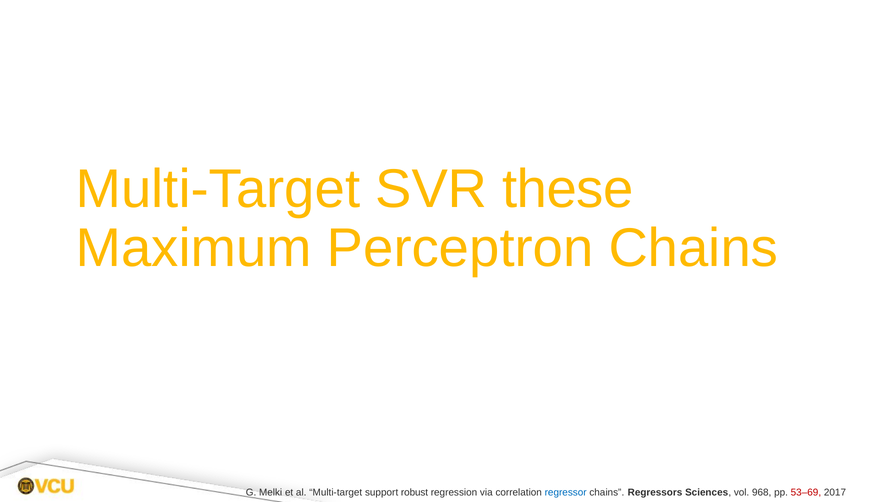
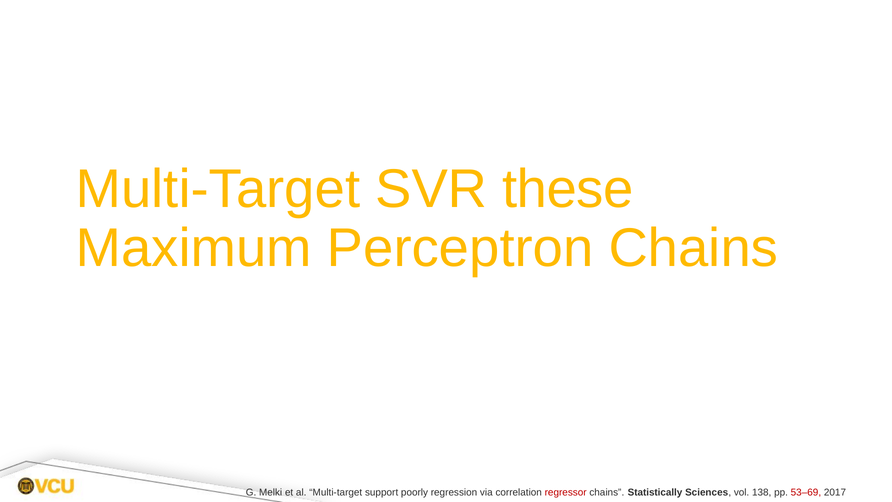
robust: robust -> poorly (415, 492)
regressor colour: blue -> red (566, 492)
Regressors: Regressors -> Statistically (655, 492)
968: 968 -> 138 (762, 492)
